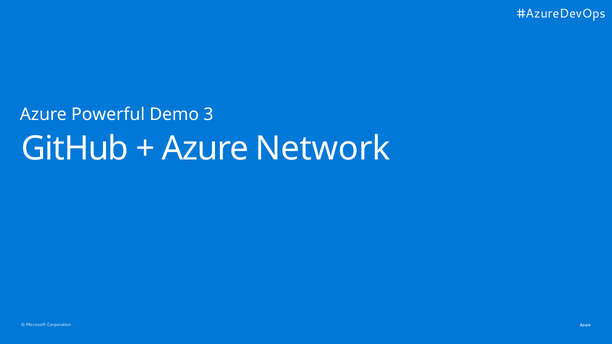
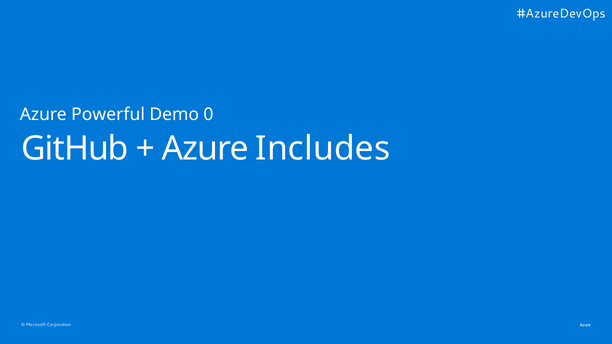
3: 3 -> 0 (209, 114)
Network: Network -> Includes (323, 149)
